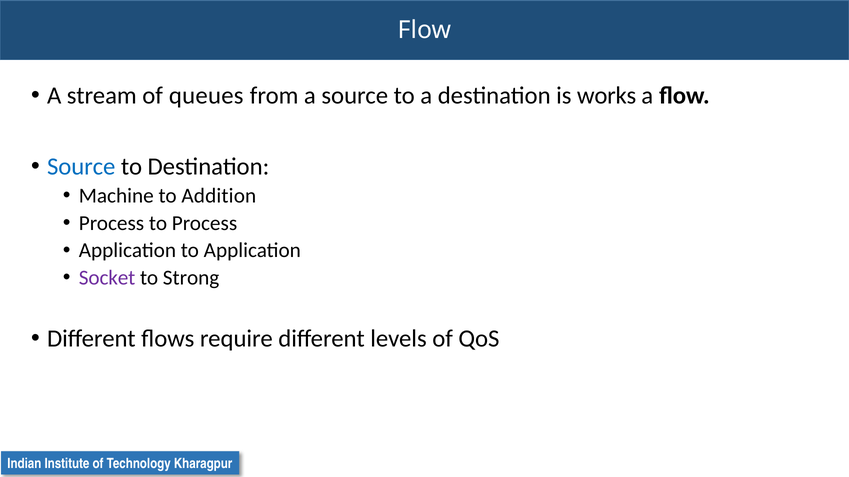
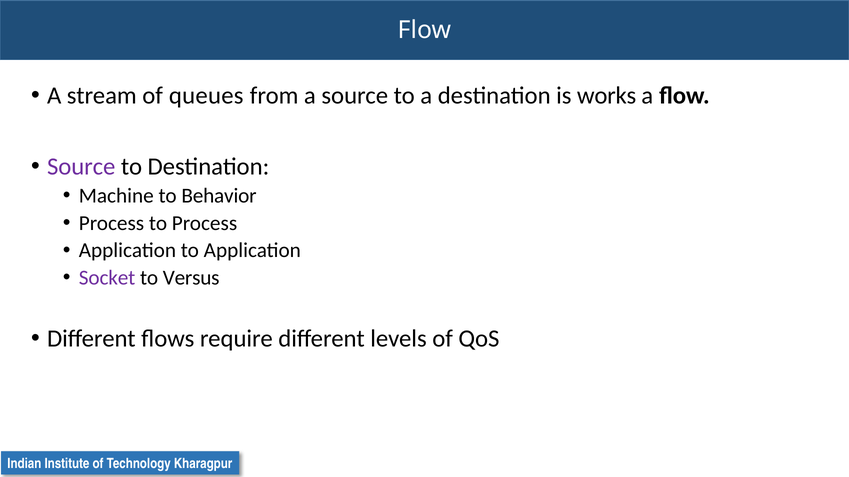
Source colour: blue -> purple (81, 167)
Addition: Addition -> Behavior (219, 196)
Strong: Strong -> Versus (191, 278)
